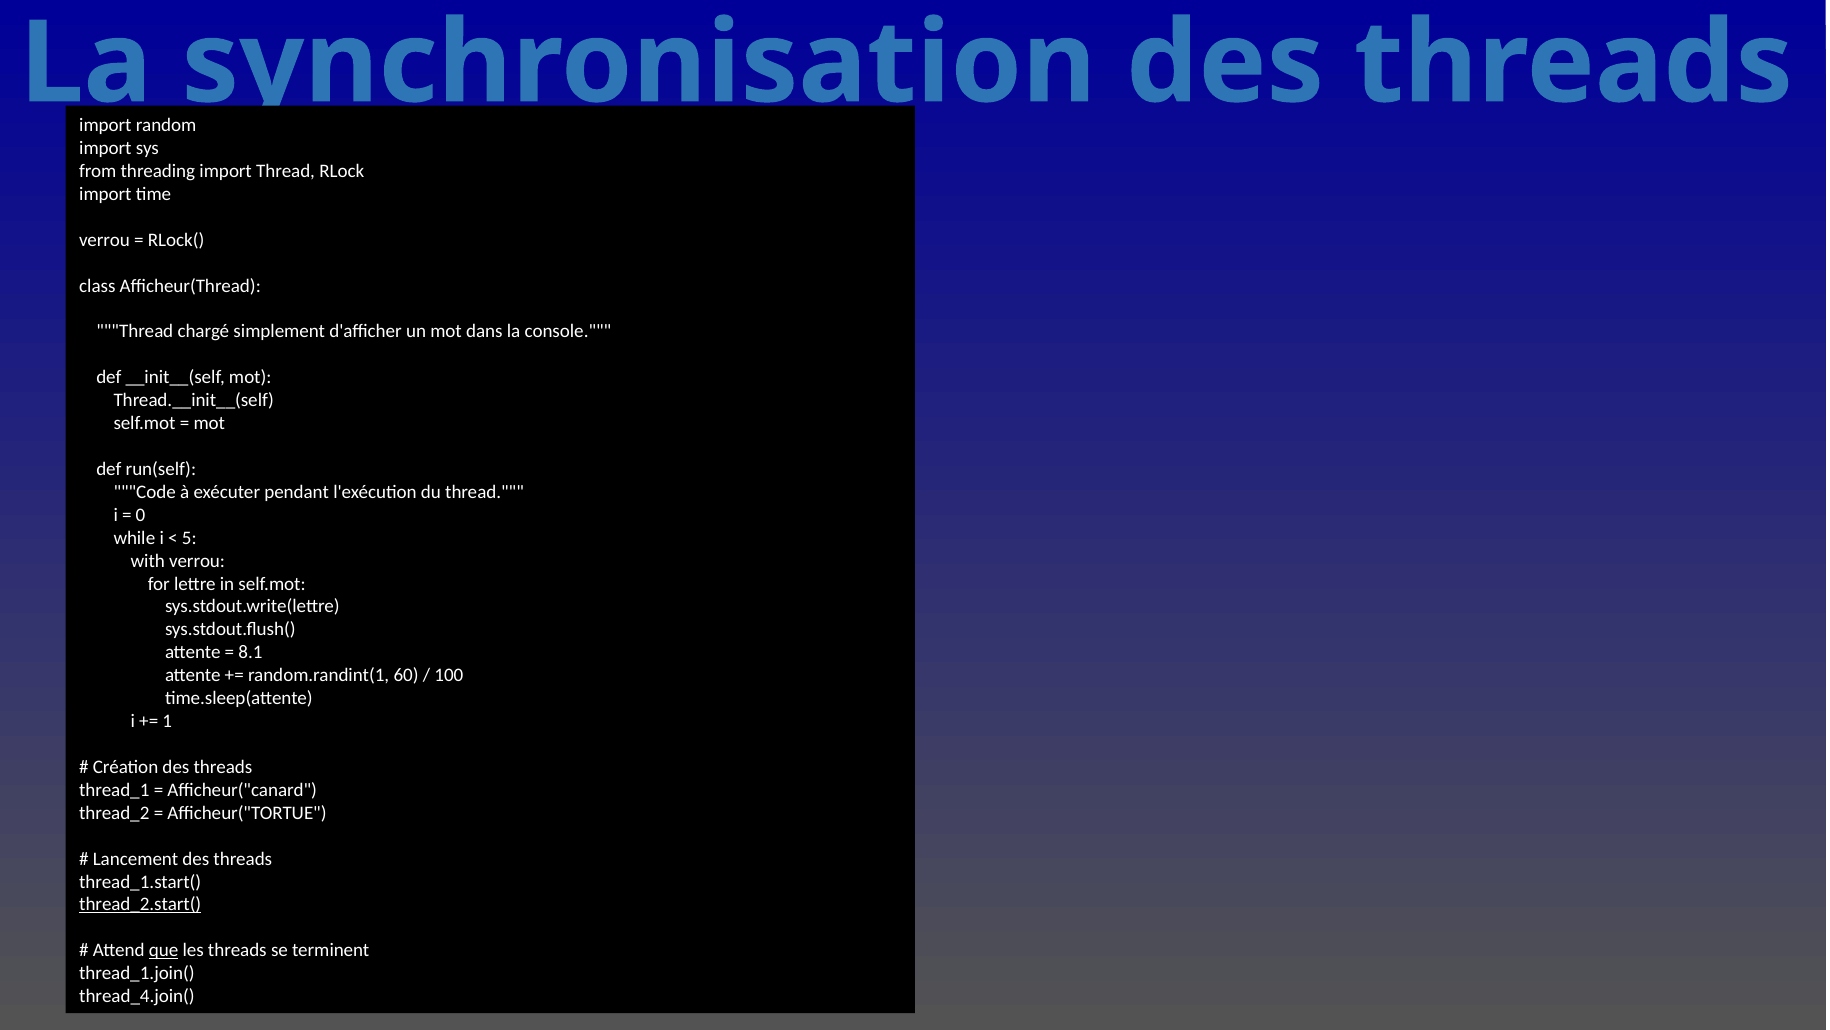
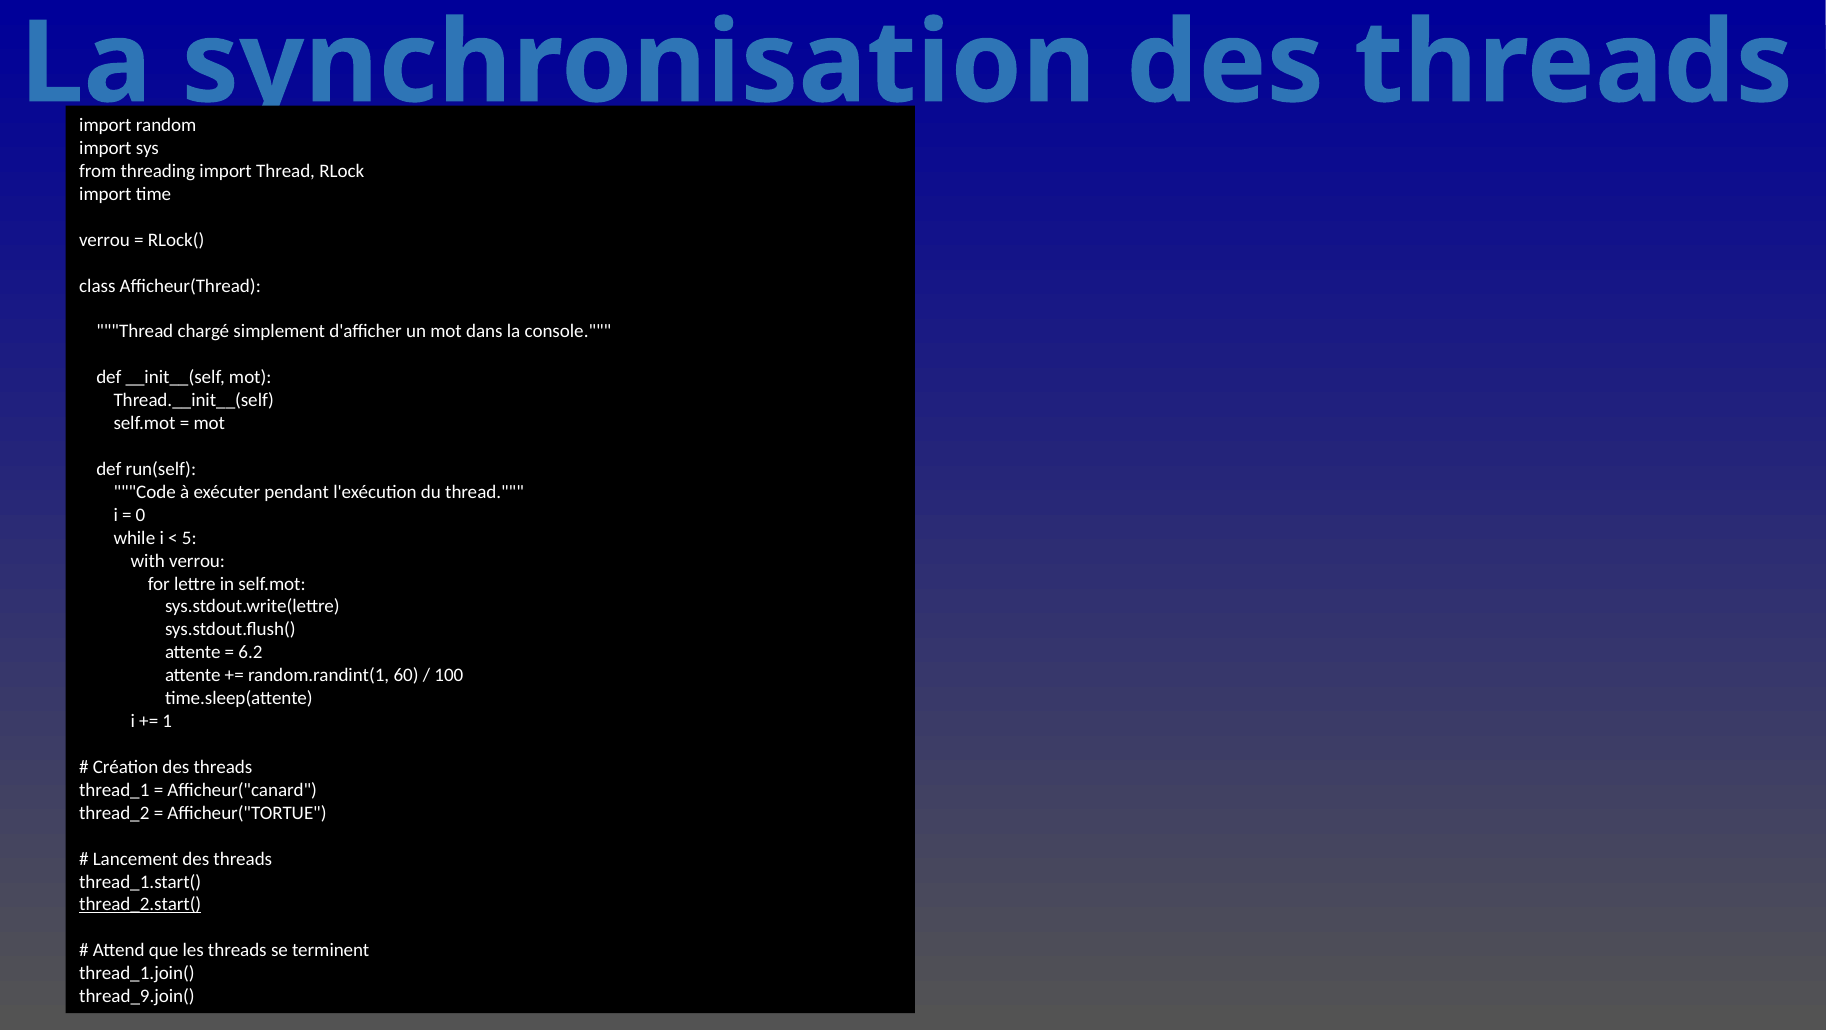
8.1: 8.1 -> 6.2 (250, 652)
que underline: present -> none (164, 950)
thread_4.join(: thread_4.join( -> thread_9.join( (137, 996)
